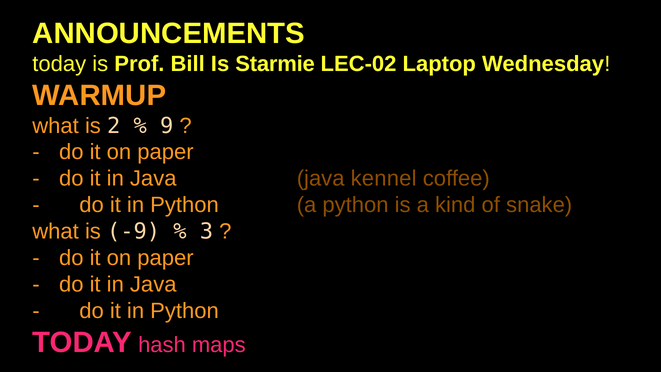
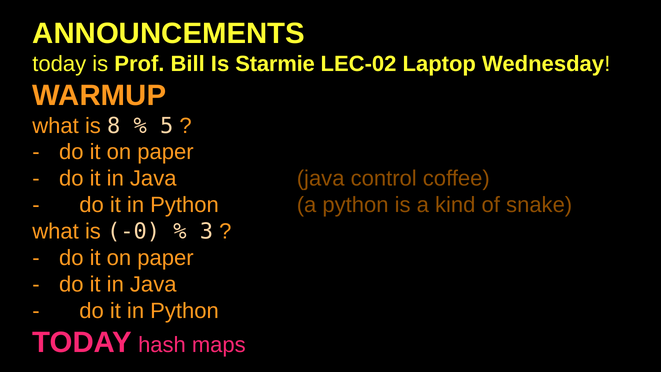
2: 2 -> 8 (114, 126)
9: 9 -> 5 (167, 126)
kennel: kennel -> control (384, 179)
-9: -9 -> -0 (134, 231)
